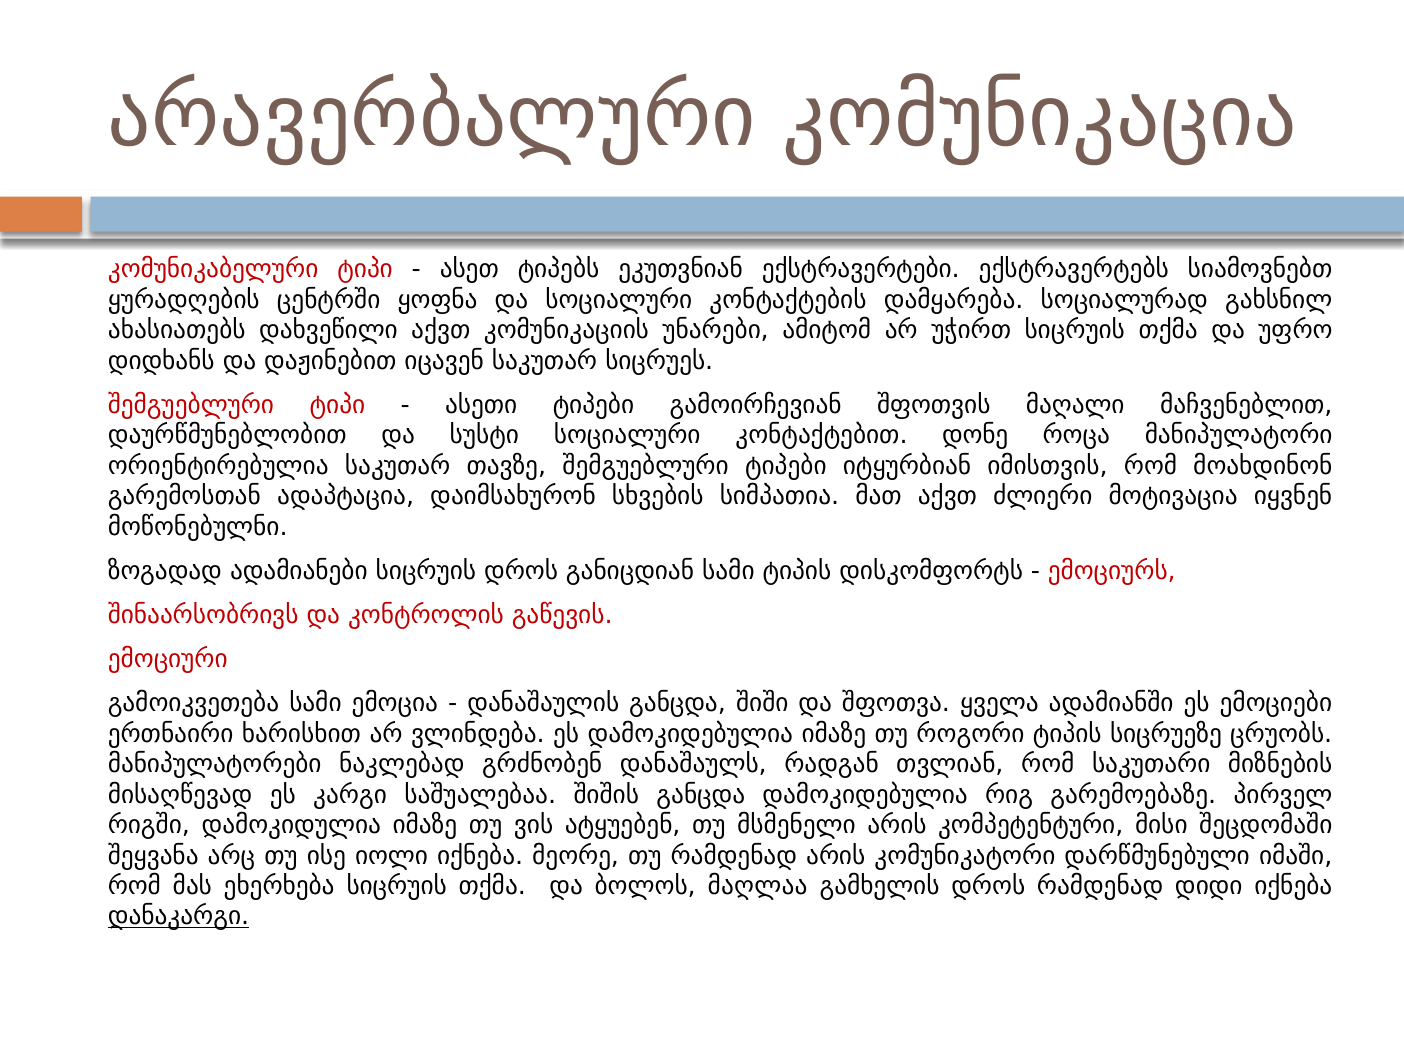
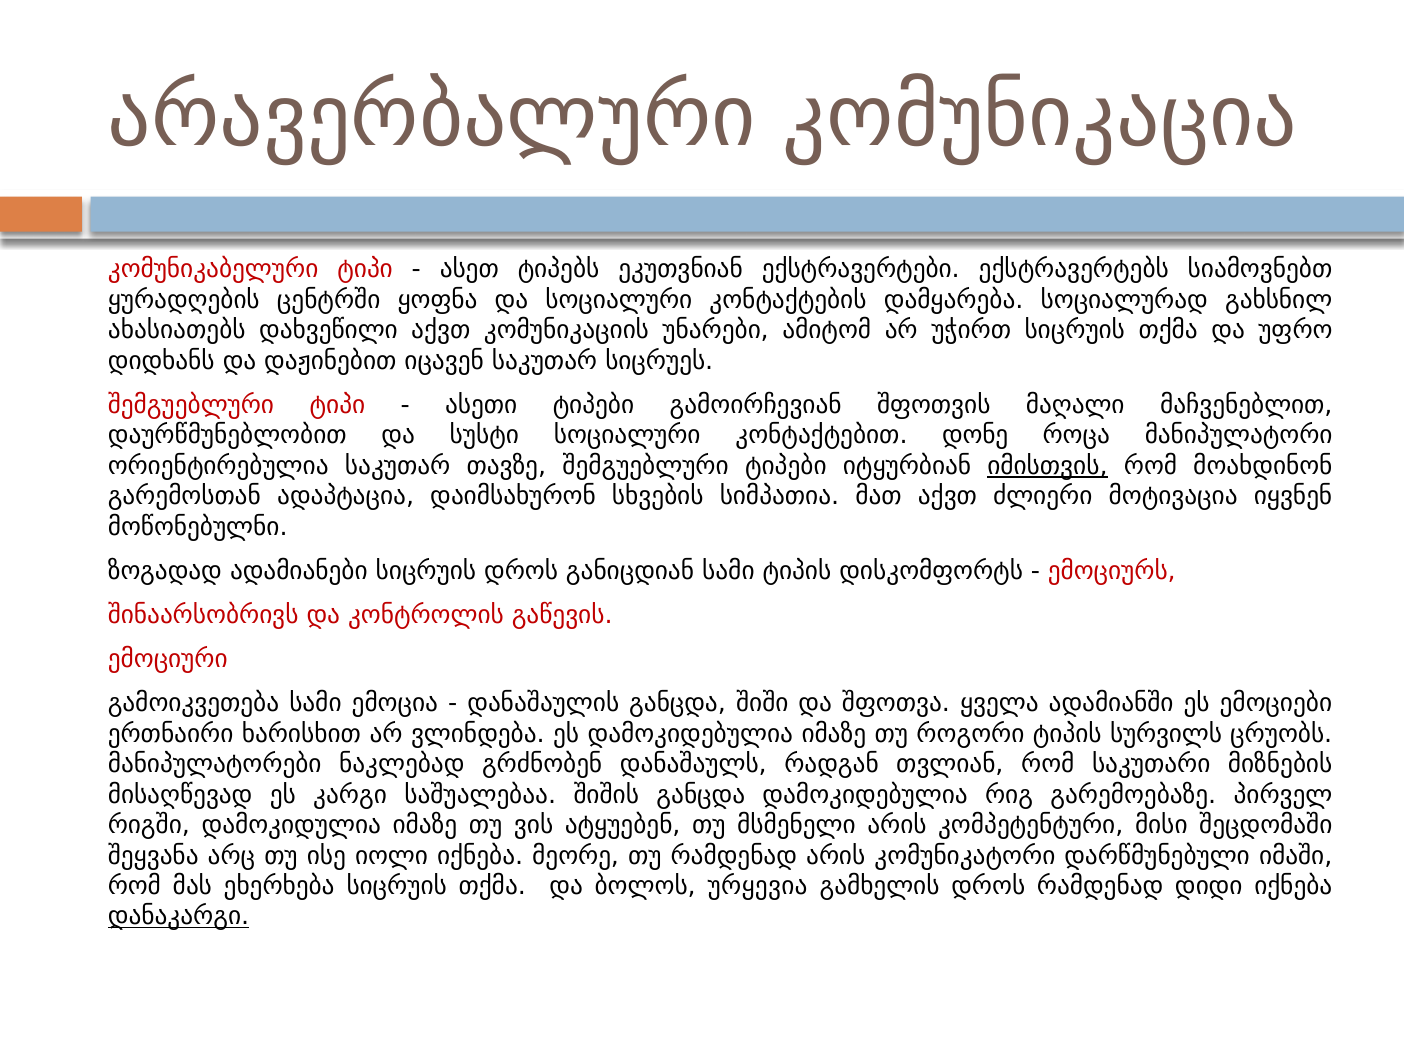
იმისთვის underline: none -> present (1047, 466)
სიცრუეზე: სიცრუეზე -> სურვილს (1166, 734)
მაღლაა: მაღლაა -> ურყევია (758, 886)
